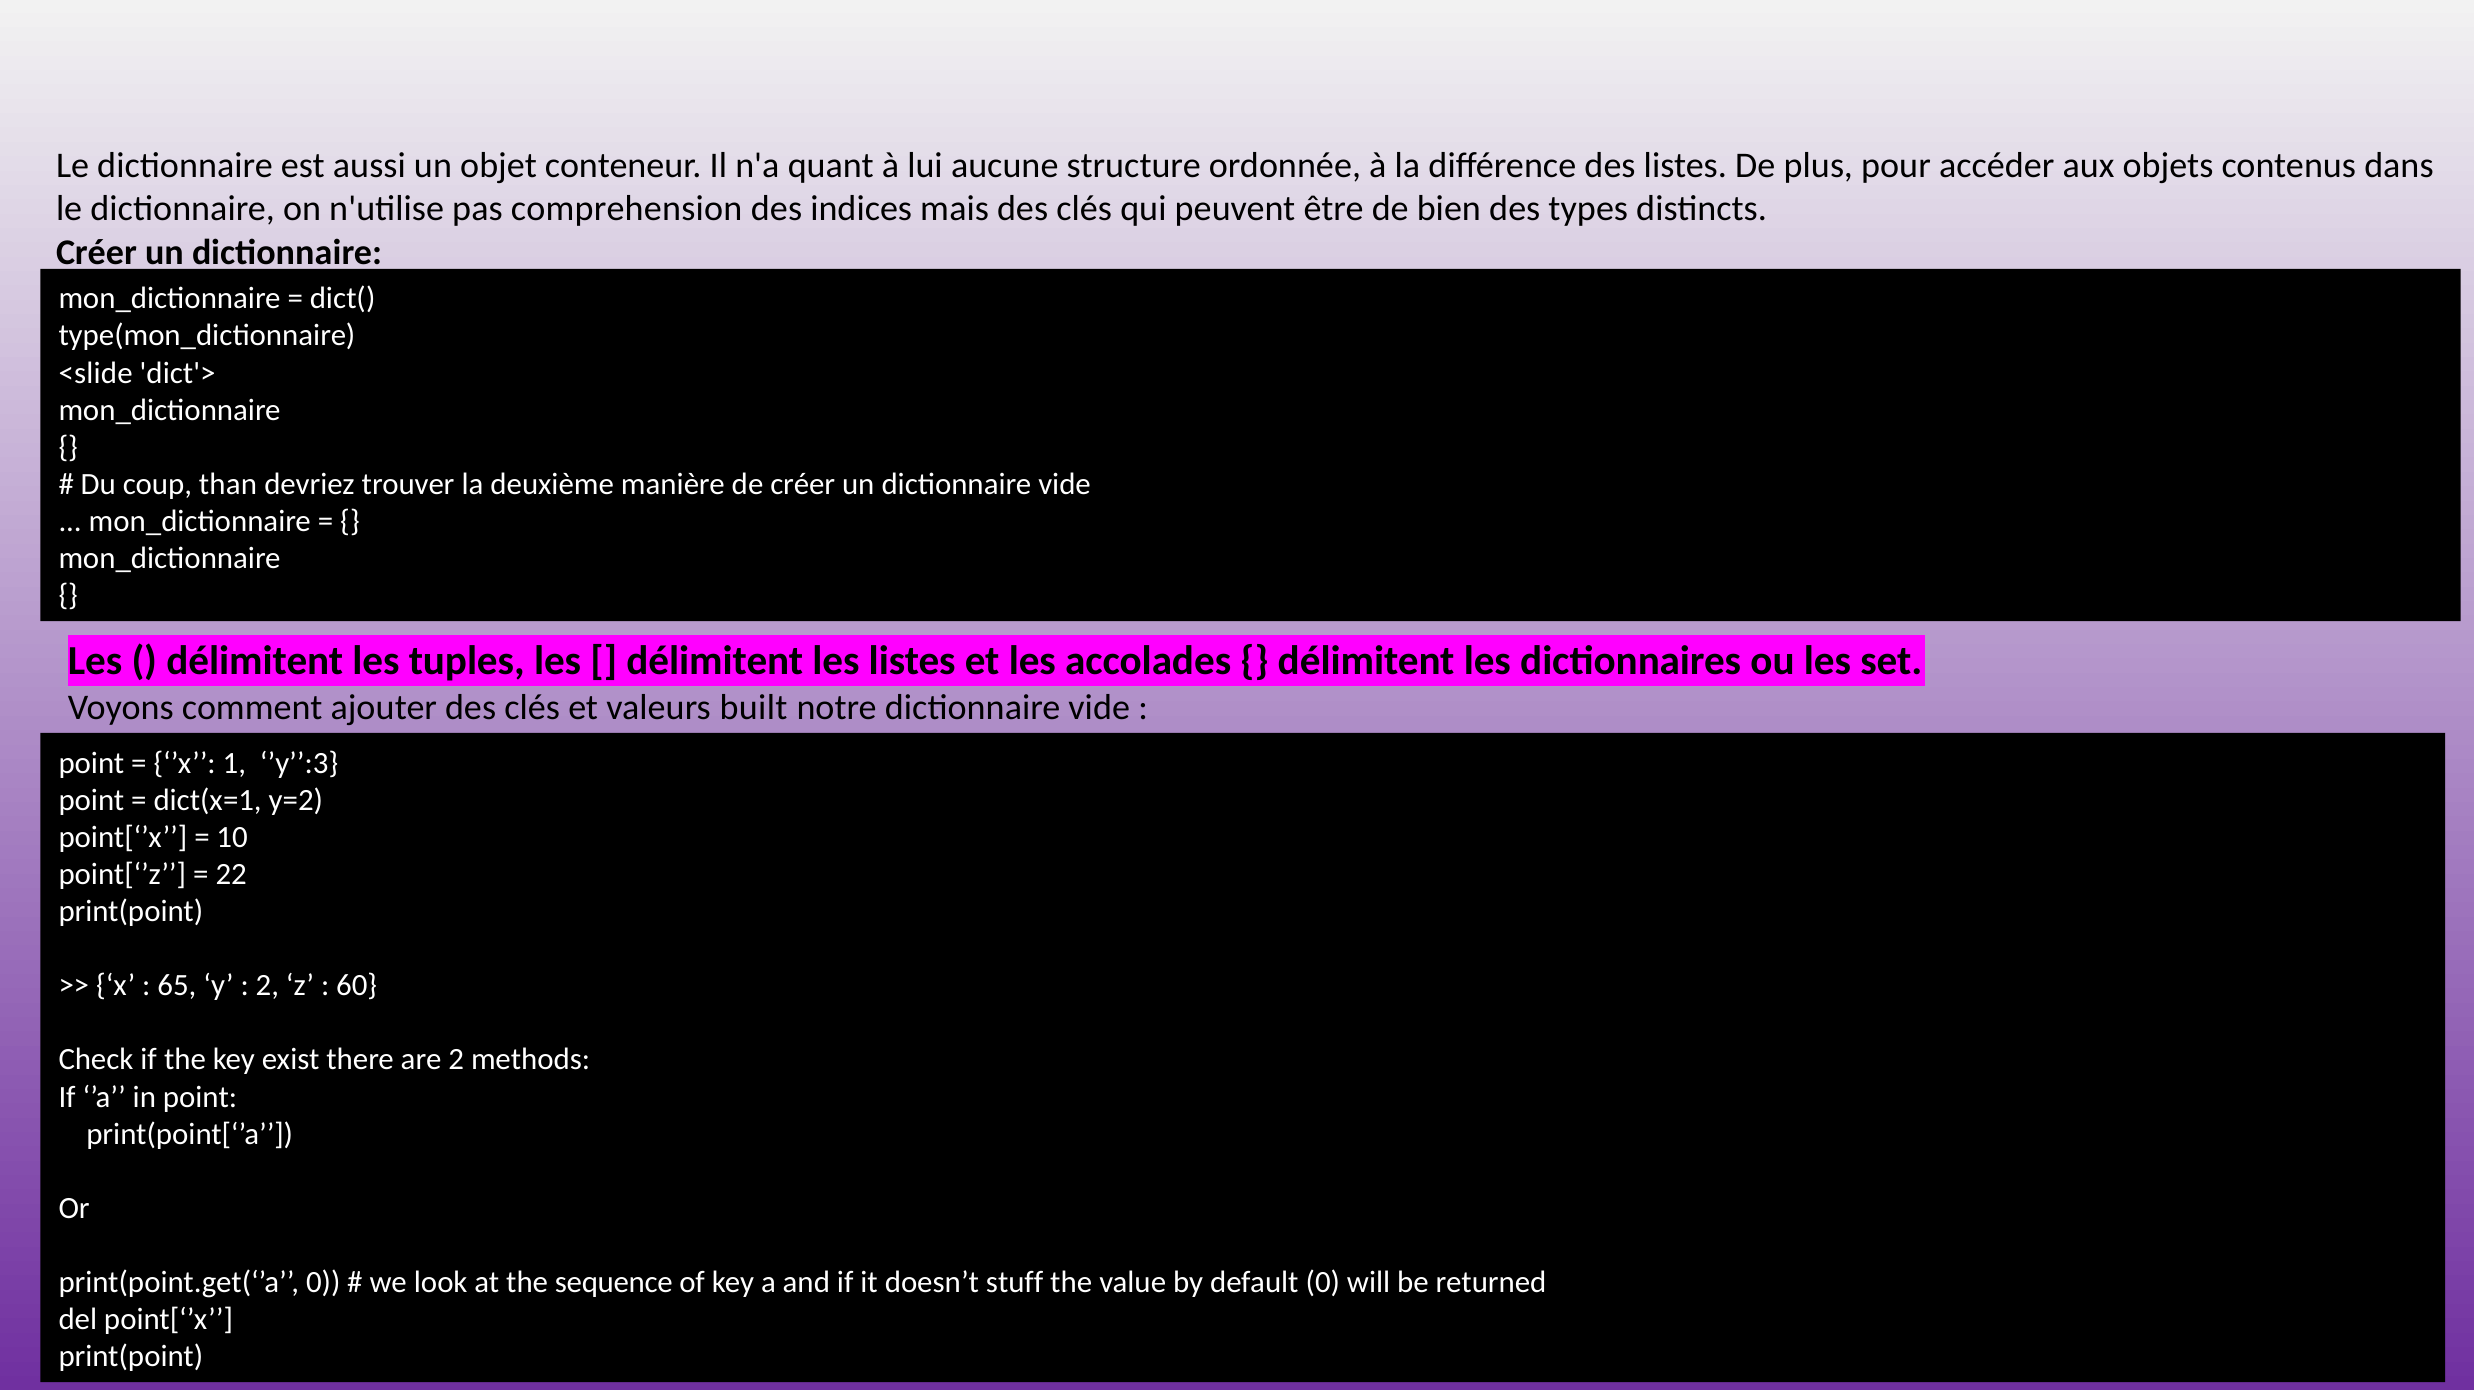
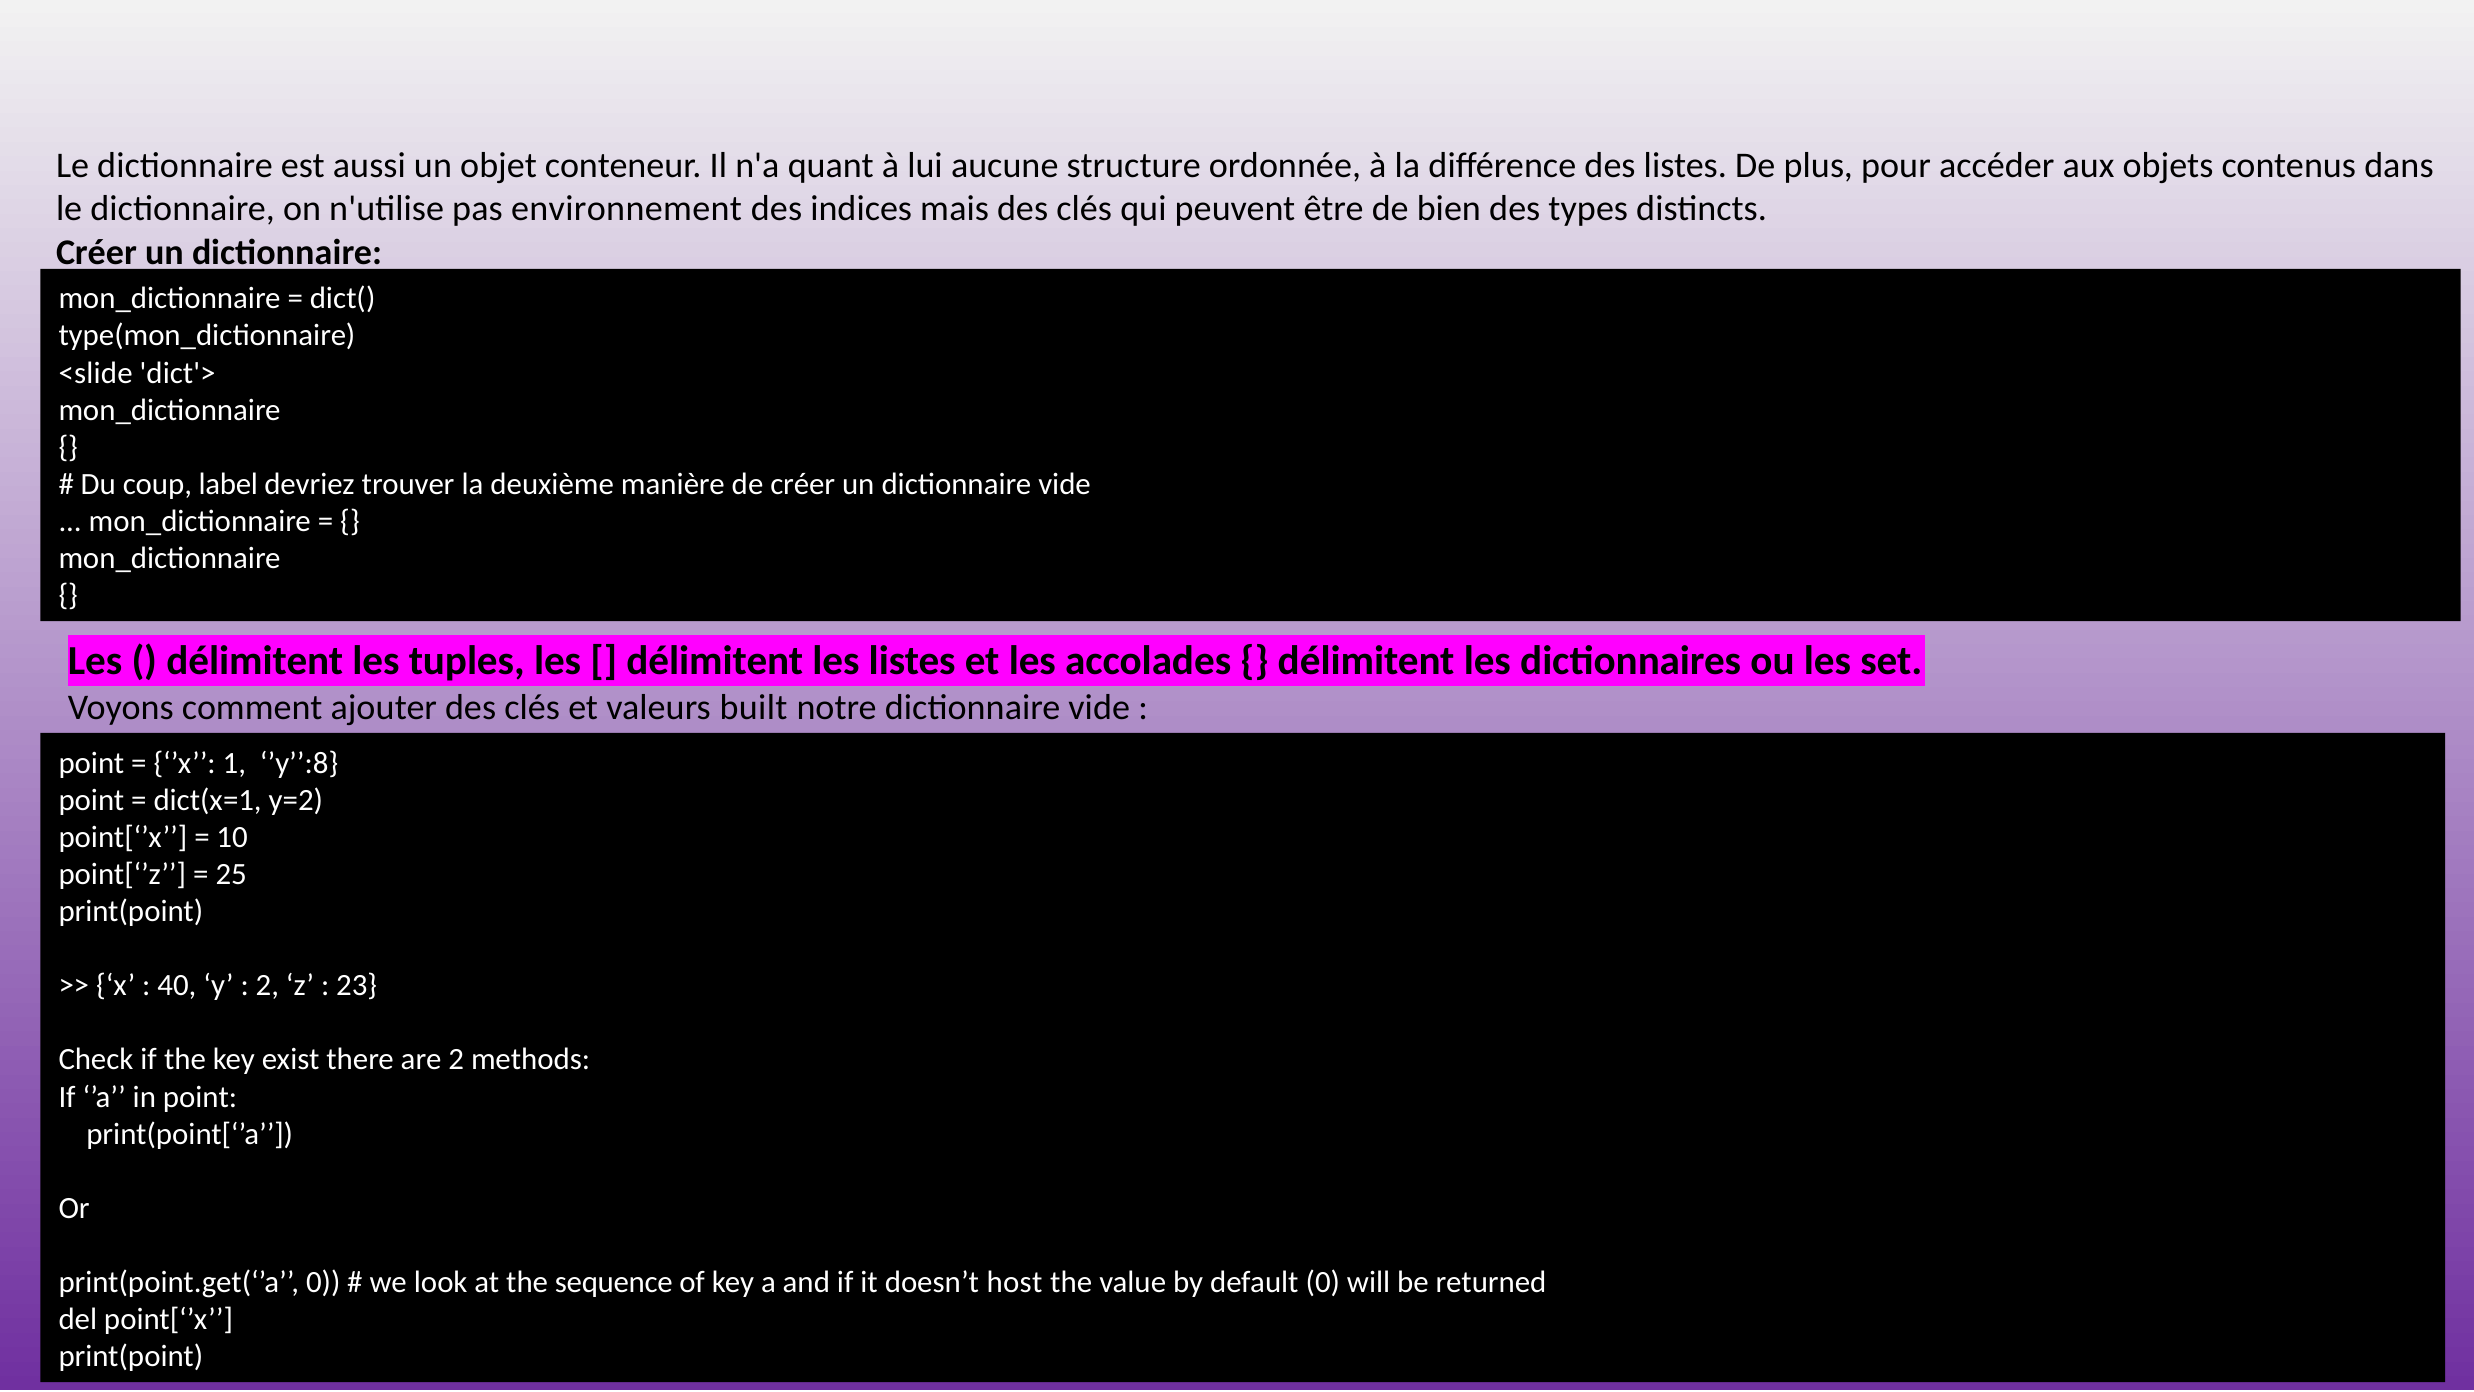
comprehension: comprehension -> environnement (627, 209)
than: than -> label (228, 484)
’y’’:3: ’y’’:3 -> ’y’’:8 (299, 763)
22: 22 -> 25 (231, 874)
65: 65 -> 40 (177, 985)
60: 60 -> 23 (357, 985)
stuff: stuff -> host (1014, 1282)
